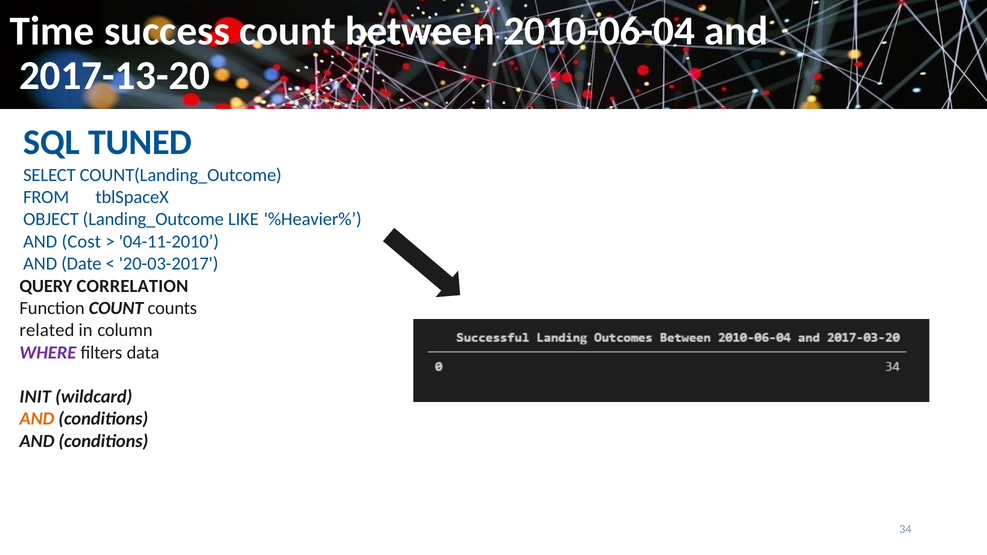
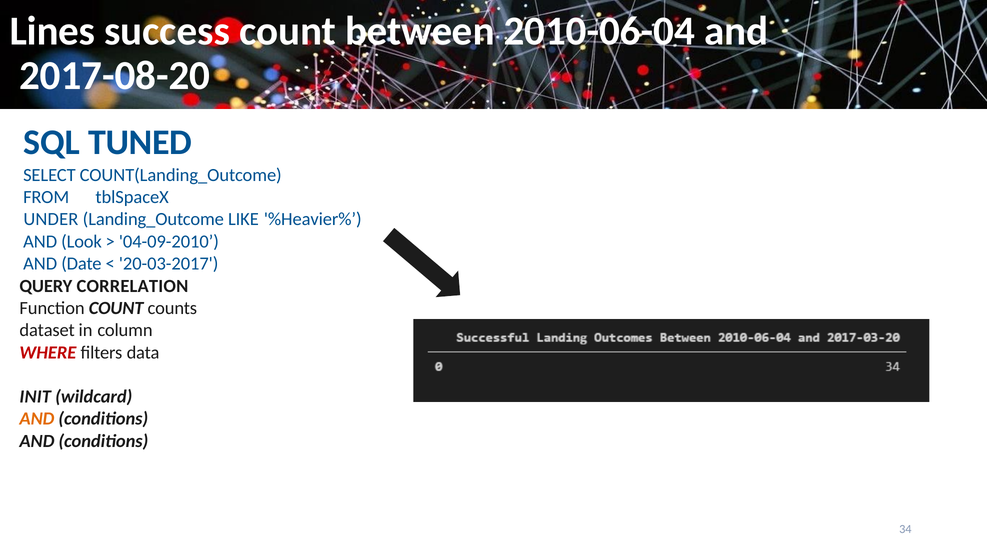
Time: Time -> Lines (52, 31)
2017-13-20: 2017-13-20 -> 2017-08-20 (115, 76)
OBJECT: OBJECT -> UNDER (51, 219)
Cost: Cost -> Look (82, 242)
04-11-2010: 04-11-2010 -> 04-09-2010 (169, 242)
related: related -> dataset (47, 330)
WHERE colour: purple -> red (48, 353)
